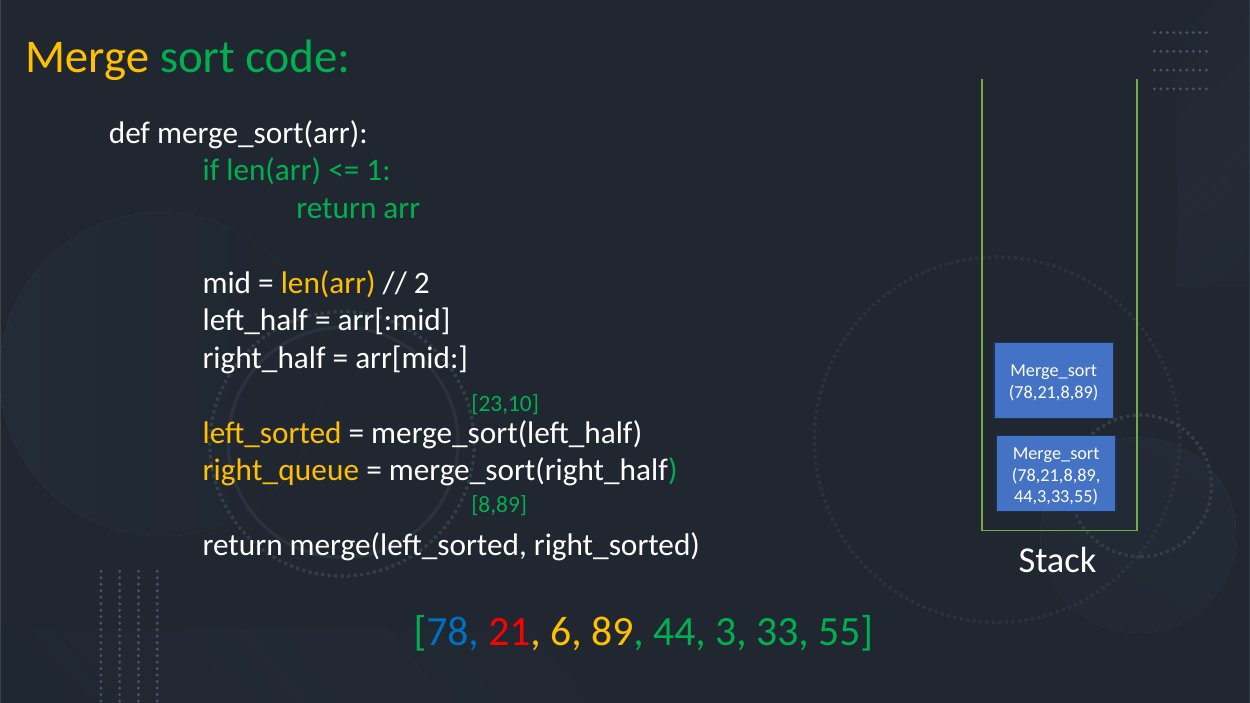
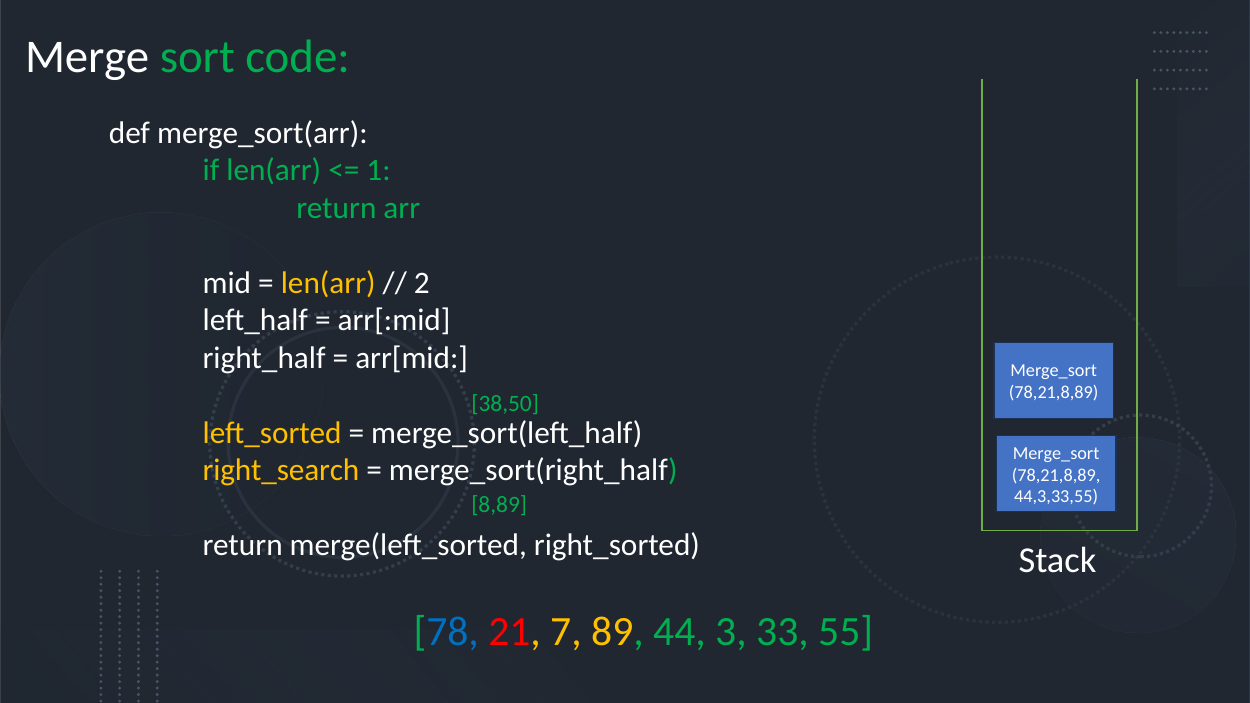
Merge colour: yellow -> white (87, 57)
23,10: 23,10 -> 38,50 (505, 404)
right_queue: right_queue -> right_search (281, 471)
6: 6 -> 7 (566, 632)
